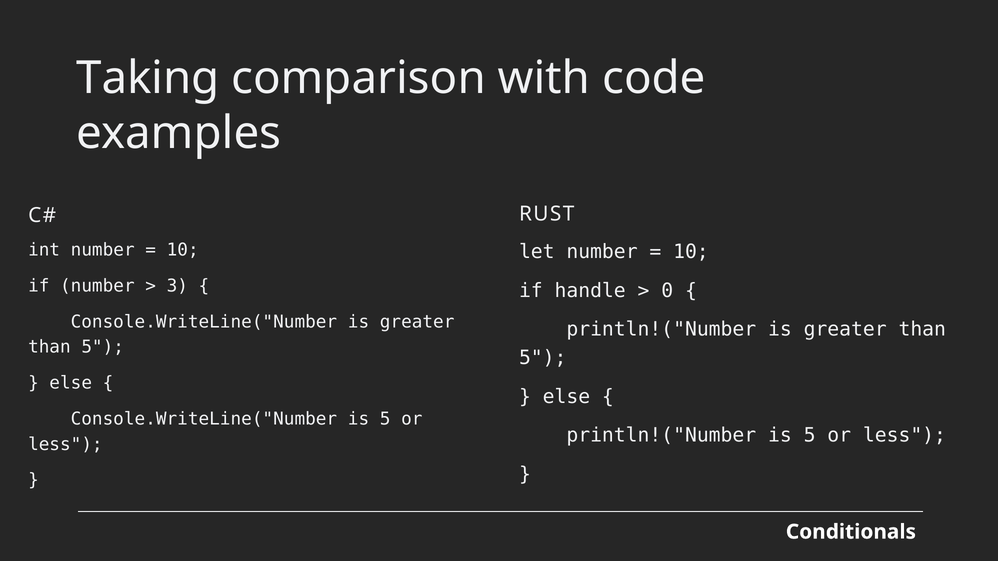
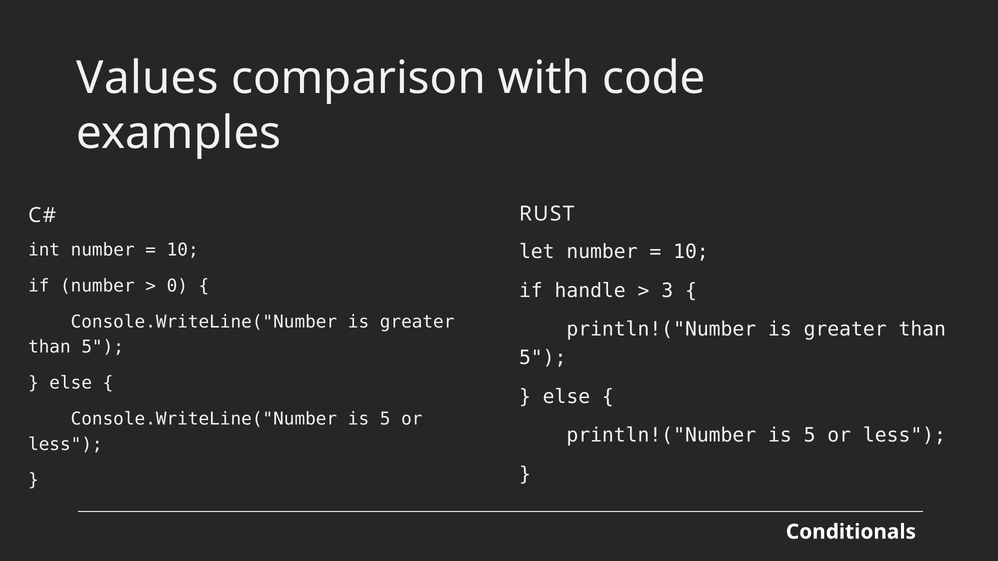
Taking: Taking -> Values (148, 78)
3: 3 -> 0 (177, 286)
0: 0 -> 3 (667, 291)
